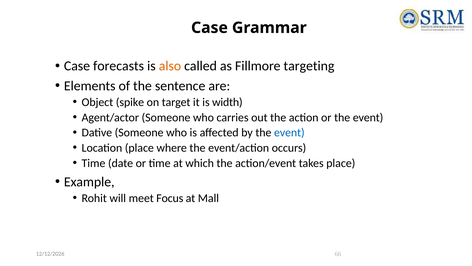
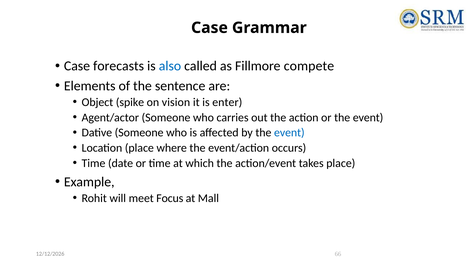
also colour: orange -> blue (170, 66)
targeting: targeting -> compete (309, 66)
target: target -> vision (176, 102)
width: width -> enter (227, 102)
